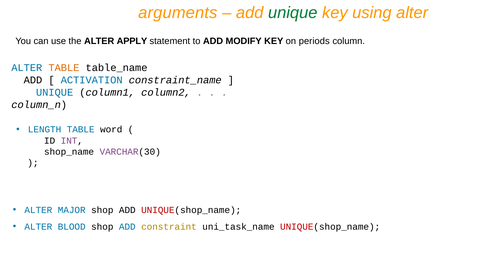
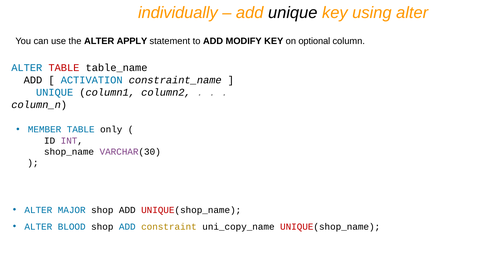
arguments: arguments -> individually (178, 13)
unique colour: green -> black (293, 13)
periods: periods -> optional (314, 41)
TABLE colour: orange -> red (64, 68)
LENGTH: LENGTH -> MEMBER (45, 129)
word: word -> only (111, 129)
uni_task_name: uni_task_name -> uni_copy_name (238, 227)
